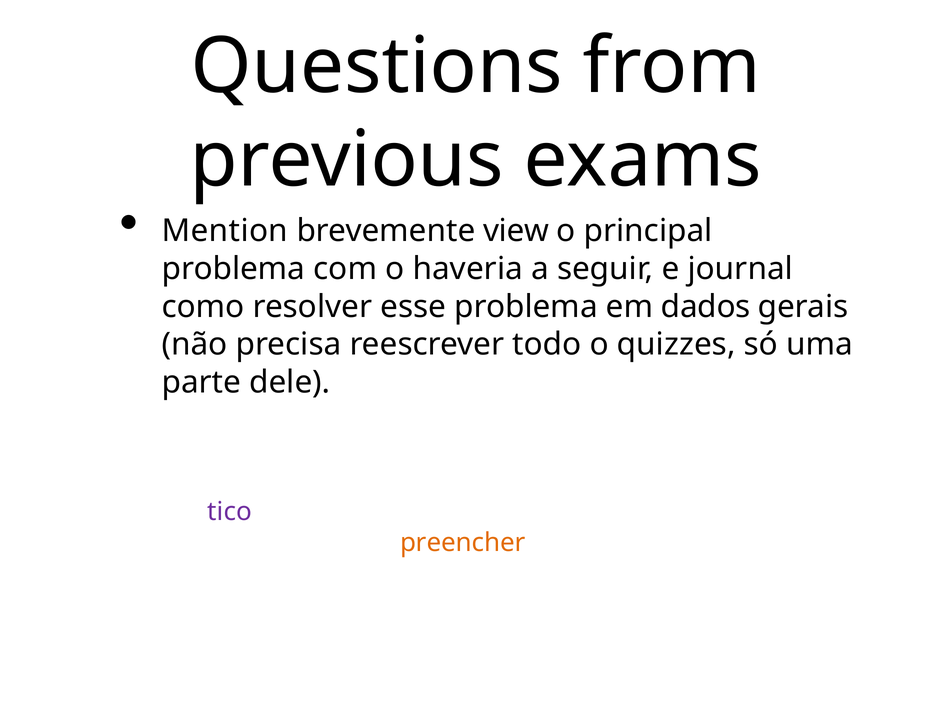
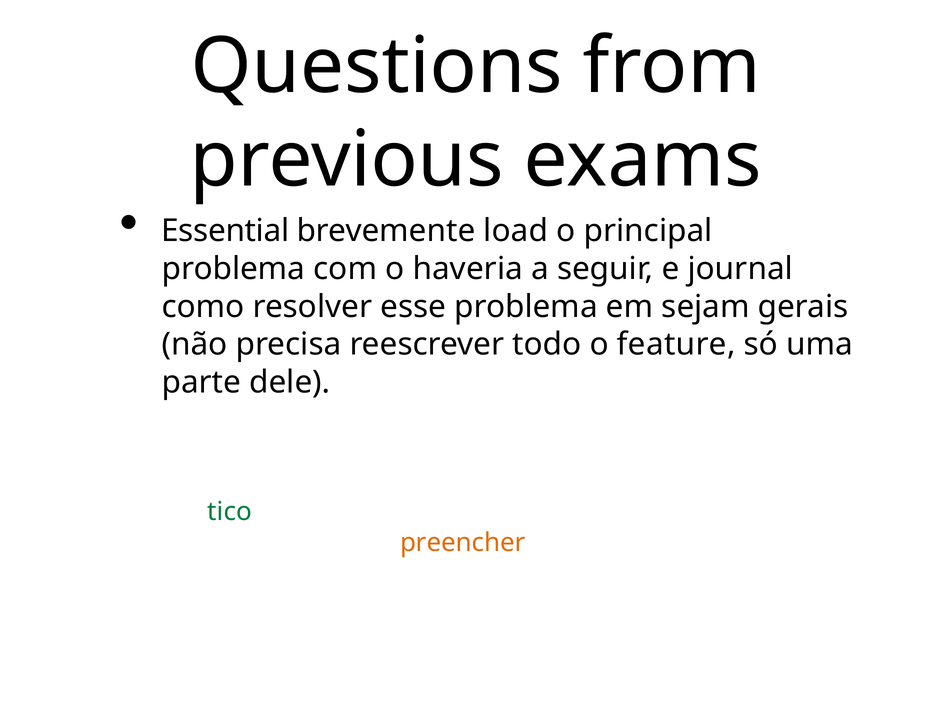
Mention: Mention -> Essential (225, 231)
view: view -> load (516, 231)
dados: dados -> sejam (706, 307)
quizzes: quizzes -> feature (676, 345)
tico colour: purple -> green (230, 511)
